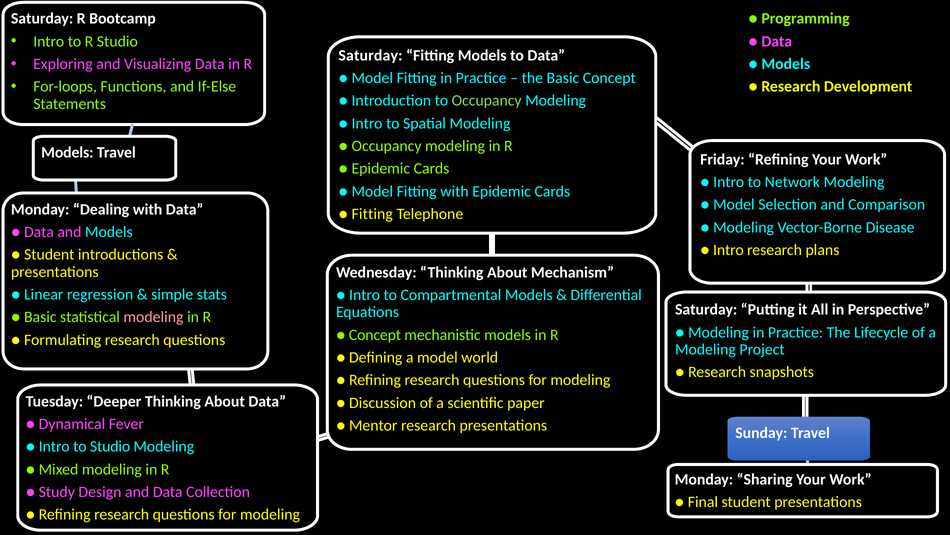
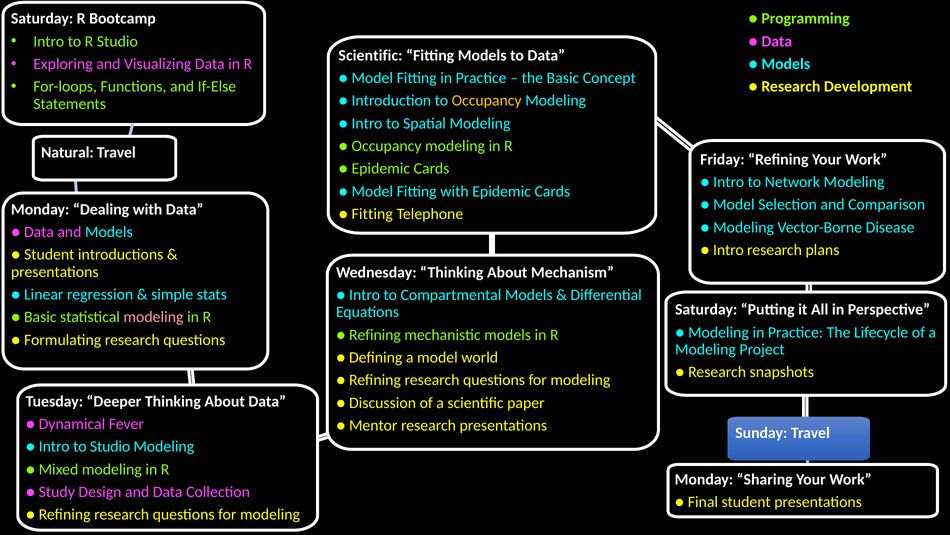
Saturday: Saturday -> Scientific (371, 55)
Occupancy colour: light green -> yellow (487, 101)
Models: Models -> Natural (67, 152)
Concept: Concept -> Refining (375, 334)
